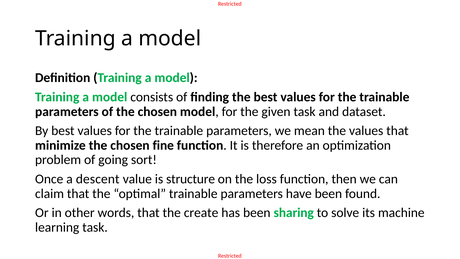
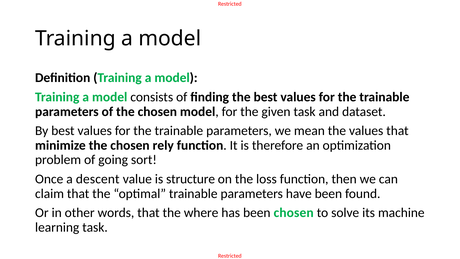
fine: fine -> rely (163, 145)
create: create -> where (201, 213)
been sharing: sharing -> chosen (294, 213)
